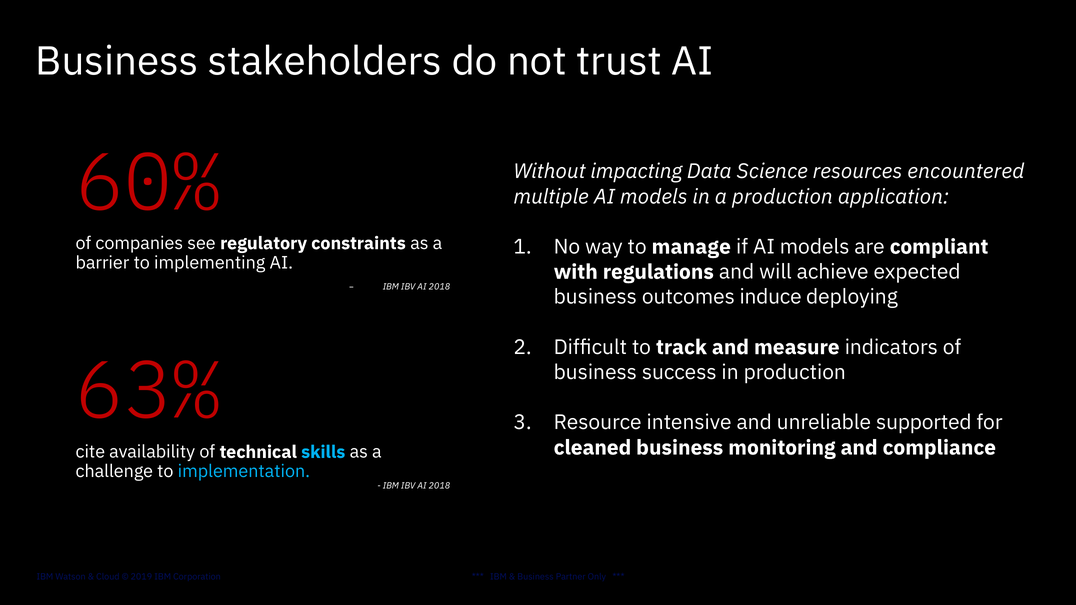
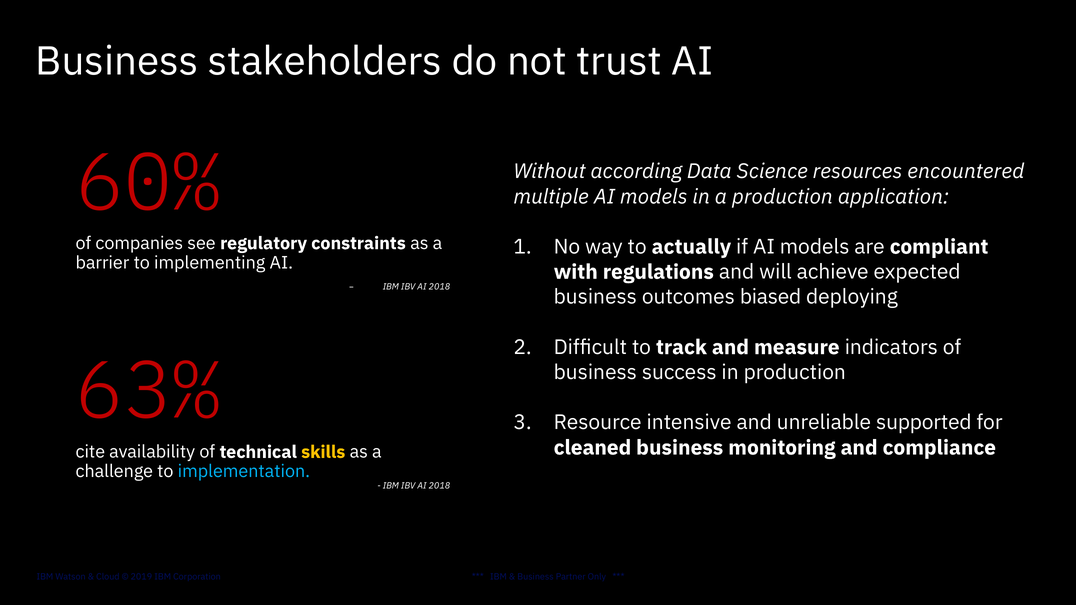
impacting: impacting -> according (636, 172)
manage: manage -> actually (691, 247)
induce: induce -> biased (771, 297)
skills colour: light blue -> yellow (323, 452)
